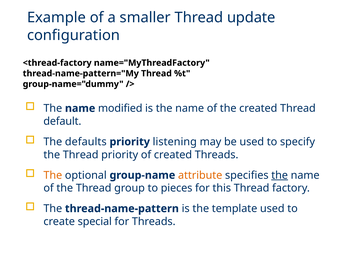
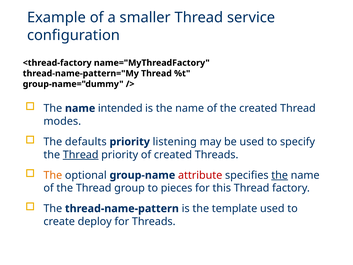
update: update -> service (251, 17)
modified: modified -> intended (120, 108)
default: default -> modes (62, 121)
Thread underline: none -> present (81, 155)
attribute colour: orange -> red (200, 175)
special: special -> deploy (95, 221)
